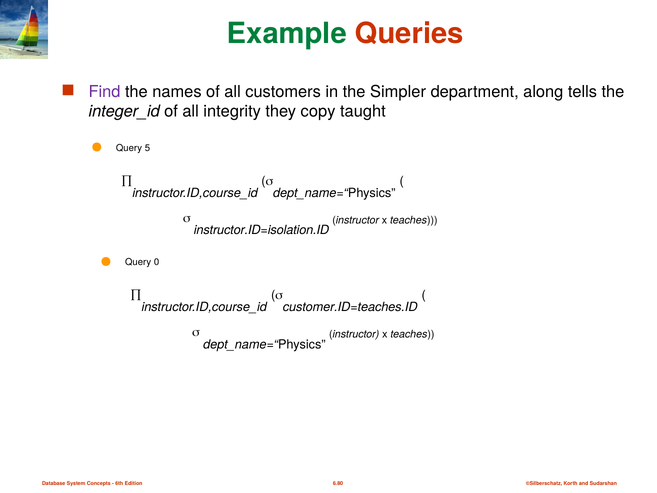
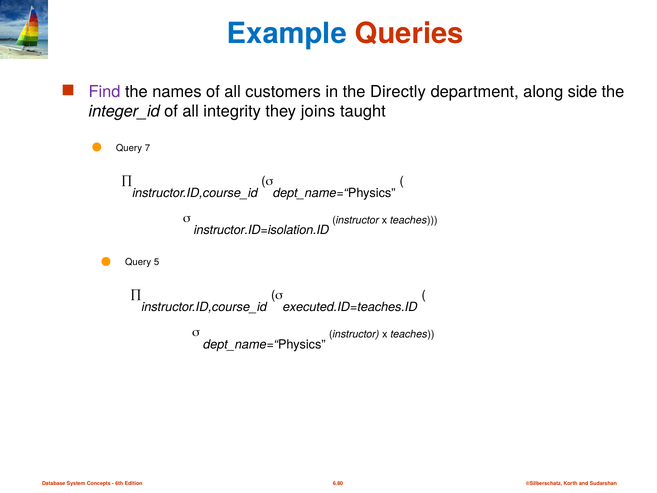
Example colour: green -> blue (287, 33)
Simpler: Simpler -> Directly (398, 92)
tells: tells -> side (583, 92)
copy: copy -> joins (318, 111)
5: 5 -> 7 (147, 148)
0: 0 -> 5 (157, 262)
customer.ID=teaches.ID: customer.ID=teaches.ID -> executed.ID=teaches.ID (350, 307)
